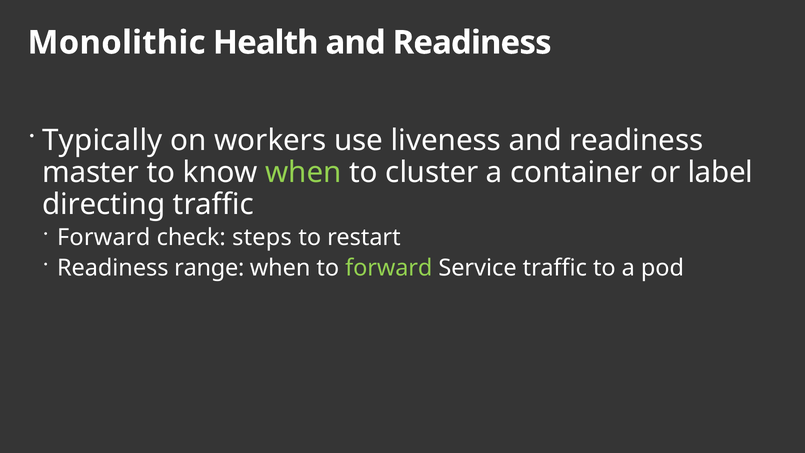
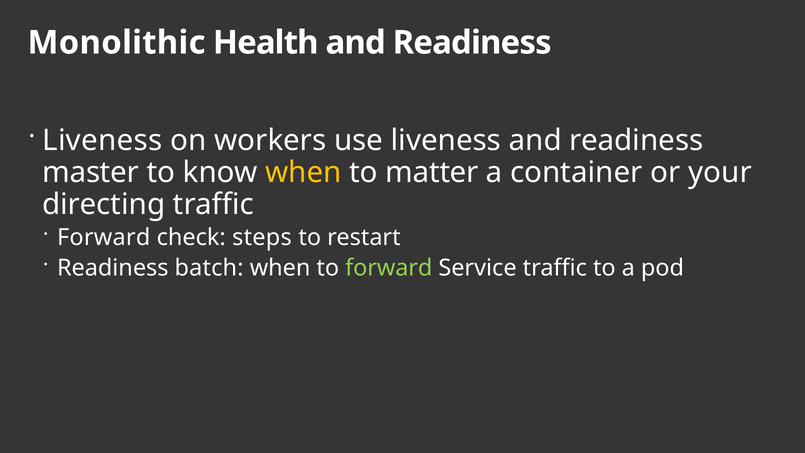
Typically: Typically -> Liveness (102, 140)
when colour: light green -> yellow (303, 172)
cluster: cluster -> matter (432, 172)
label: label -> your (720, 172)
range: range -> batch (209, 268)
